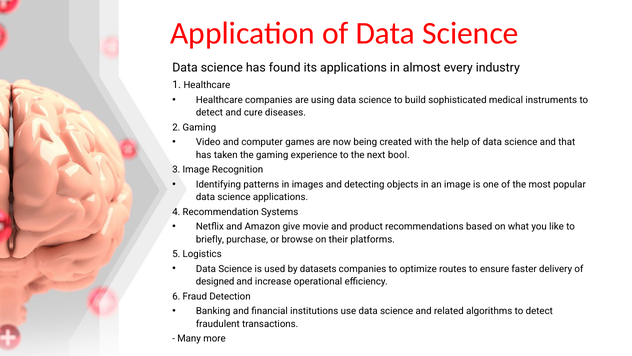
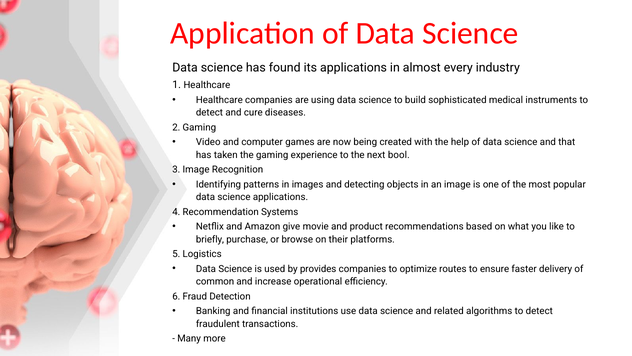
datasets: datasets -> provides (318, 268)
designed: designed -> common (215, 281)
